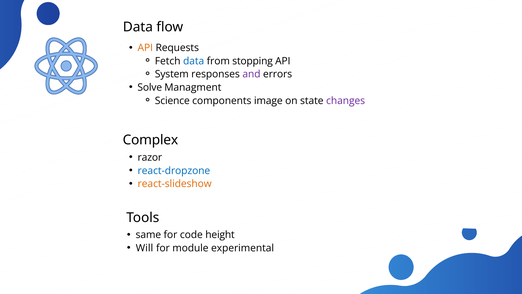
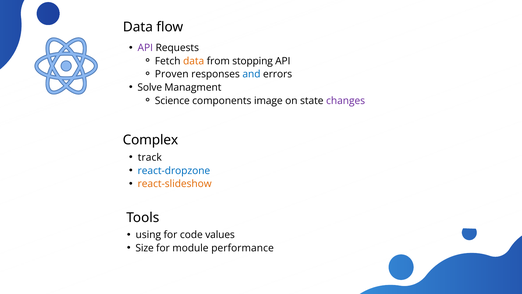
API colour: orange -> purple (145, 48)
data colour: blue -> orange (194, 61)
System: System -> Proven (172, 74)
and colour: purple -> blue (251, 74)
razor: razor -> track (150, 157)
same: same -> using (148, 235)
height: height -> values (220, 235)
Will: Will -> Size (145, 248)
experimental: experimental -> performance (243, 248)
